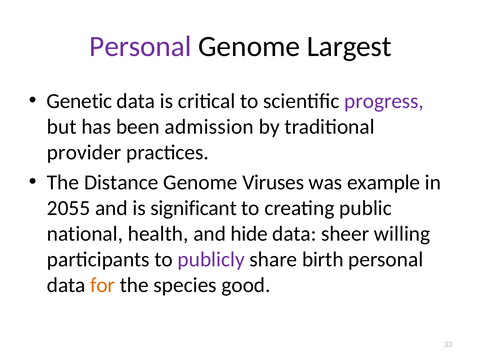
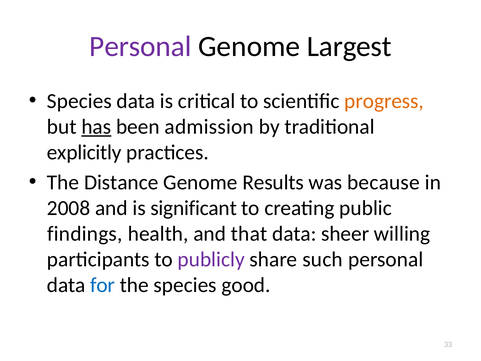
Genetic: Genetic -> Species (79, 101)
progress colour: purple -> orange (384, 101)
has underline: none -> present (96, 127)
provider: provider -> explicitly (84, 152)
Viruses: Viruses -> Results (273, 182)
example: example -> because (383, 182)
2055: 2055 -> 2008 (69, 208)
national: national -> findings (85, 234)
hide: hide -> that (249, 234)
birth: birth -> such (323, 259)
for colour: orange -> blue (103, 285)
